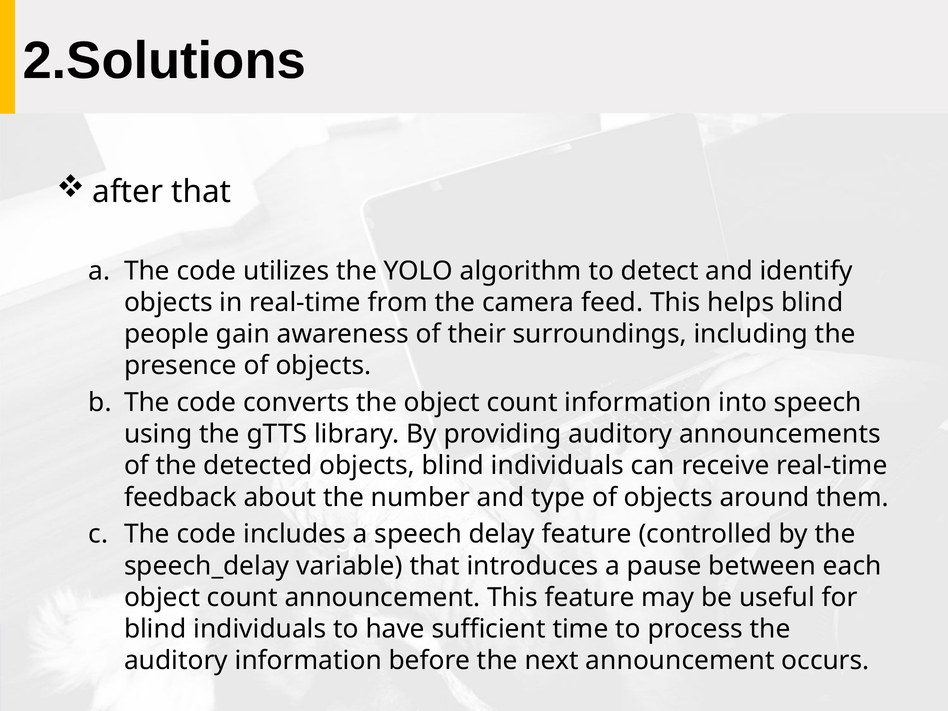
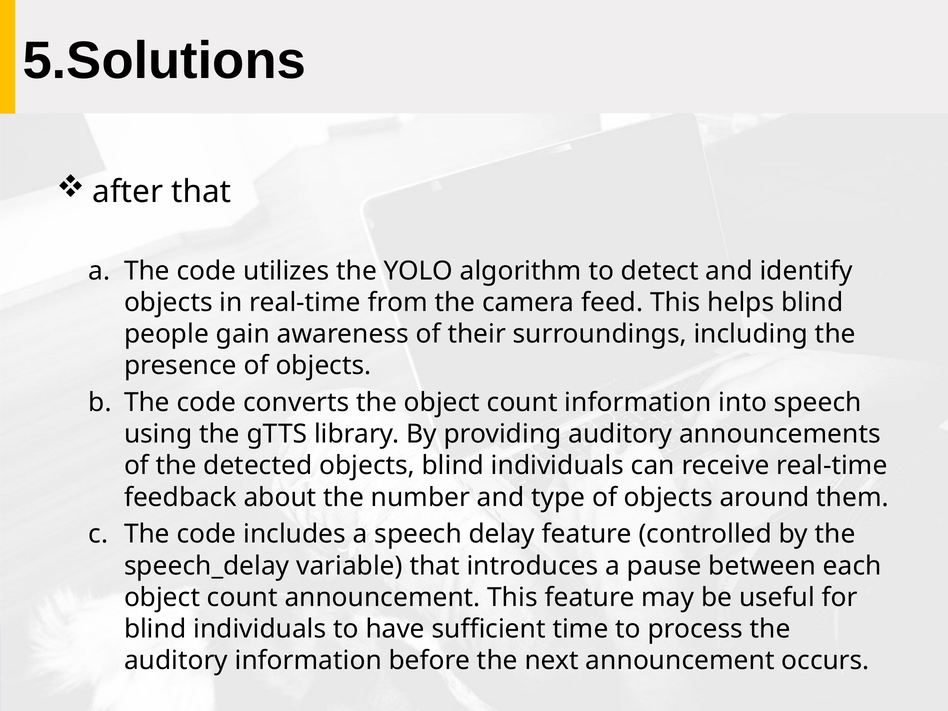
2.Solutions: 2.Solutions -> 5.Solutions (164, 61)
